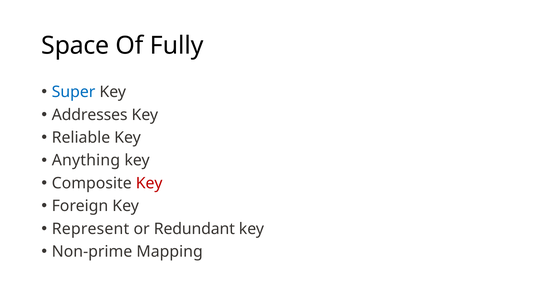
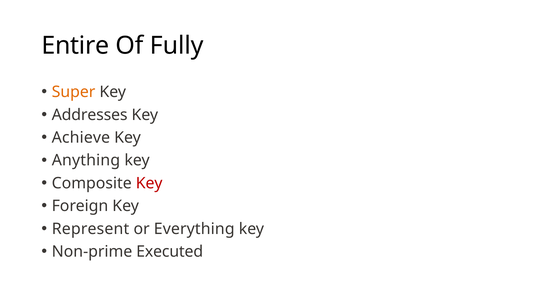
Space: Space -> Entire (75, 46)
Super colour: blue -> orange (74, 92)
Reliable: Reliable -> Achieve (81, 138)
Redundant: Redundant -> Everything (194, 229)
Mapping: Mapping -> Executed (170, 252)
